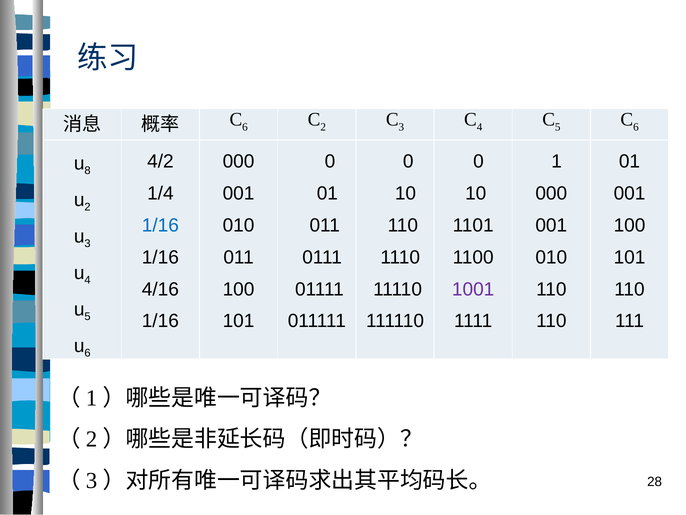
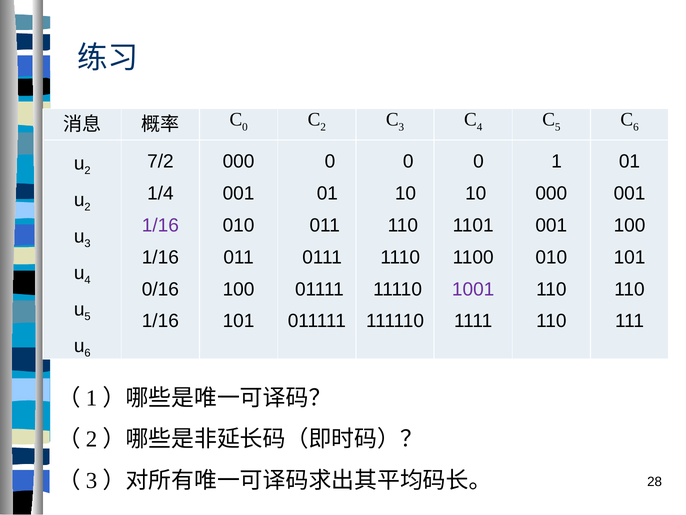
6: 6 -> 0 (245, 127)
4/2: 4/2 -> 7/2 (160, 162)
8: 8 -> 2 (88, 170)
1/16 colour: blue -> purple (160, 225)
4/16: 4/16 -> 0/16 (160, 289)
